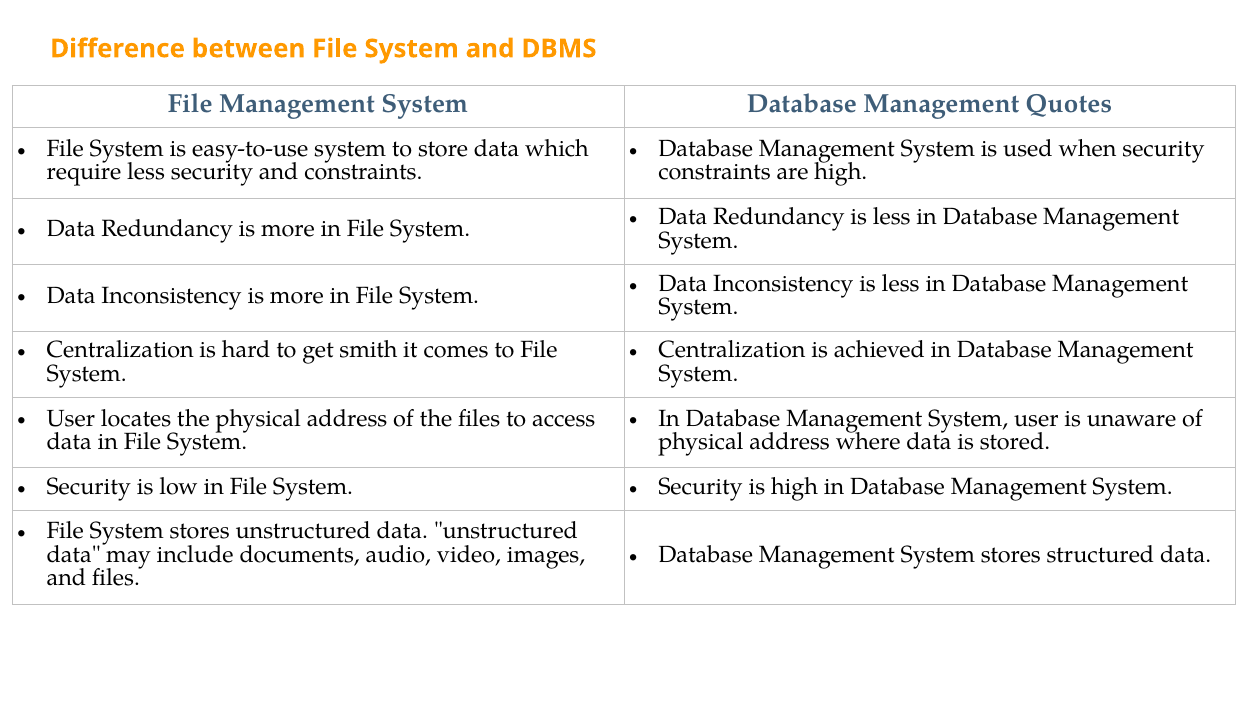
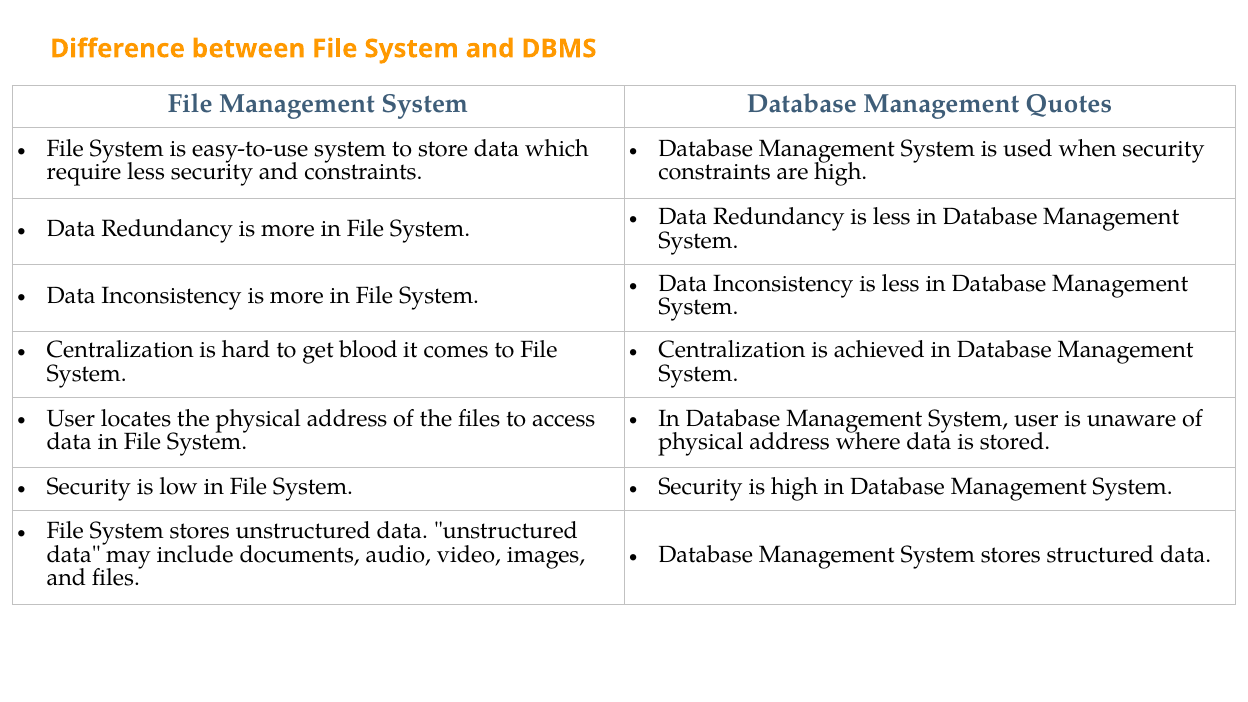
smith: smith -> blood (369, 350)
